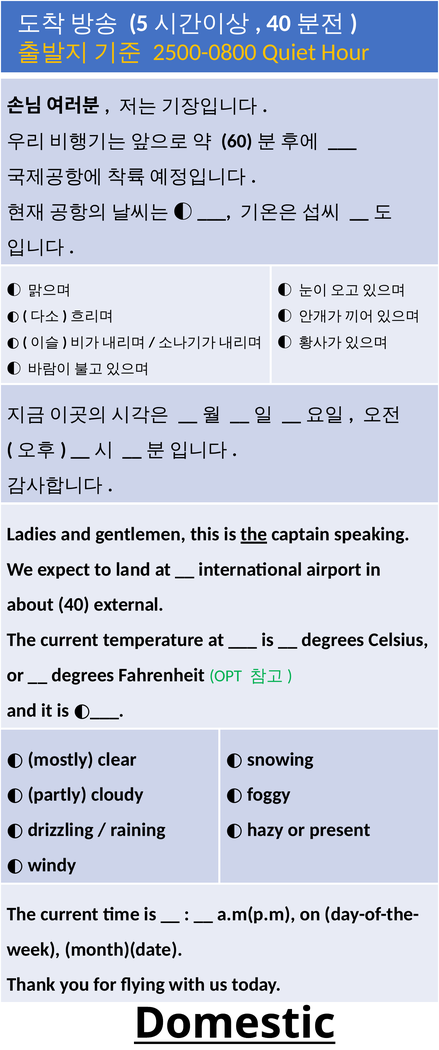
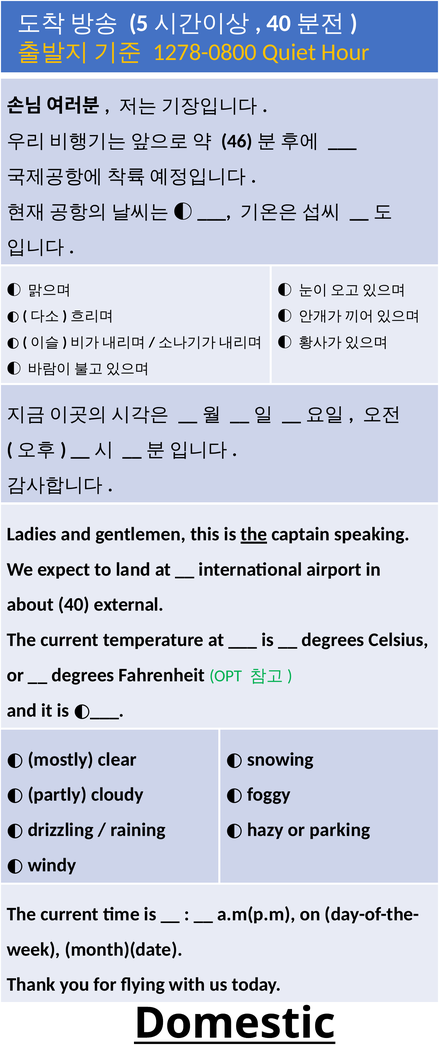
2500-0800: 2500-0800 -> 1278-0800 (205, 52)
60: 60 -> 46 (237, 141)
present: present -> parking (340, 830)
